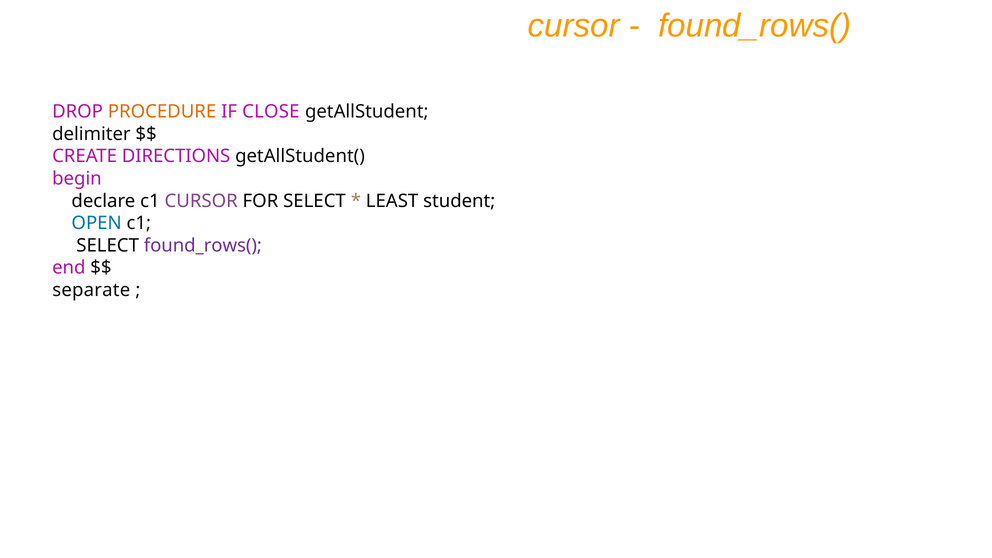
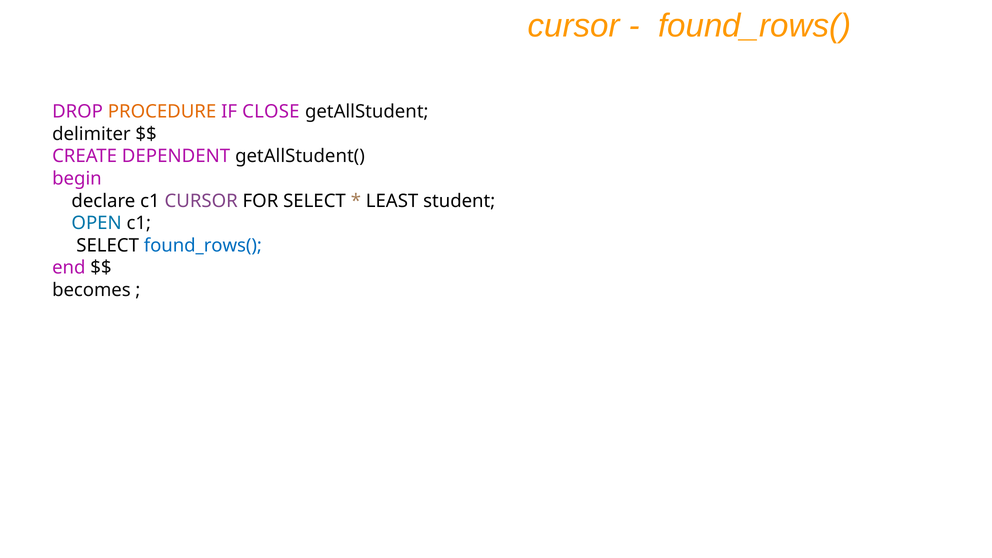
DIRECTIONS: DIRECTIONS -> DEPENDENT (176, 156)
found_rows( colour: purple -> blue (203, 246)
separate: separate -> becomes (91, 290)
